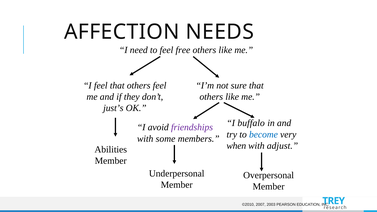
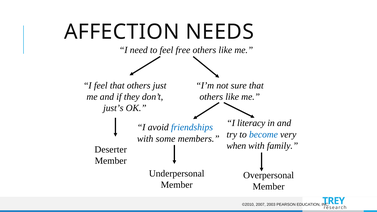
others feel: feel -> just (160, 85)
buffalo: buffalo -> literacy (251, 123)
friendships colour: purple -> blue (192, 127)
adjust: adjust -> family (282, 146)
Abilities: Abilities -> Deserter (111, 150)
